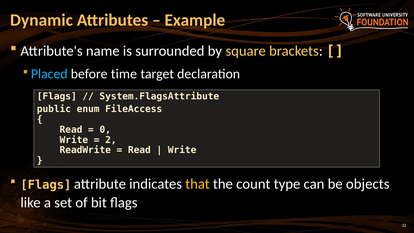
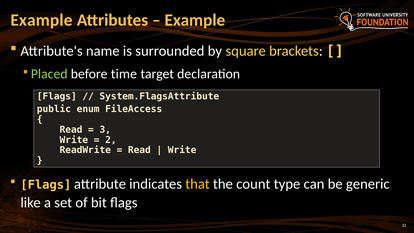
Dynamic: Dynamic -> Example (41, 20)
Placed colour: light blue -> light green (49, 74)
0: 0 -> 3 (105, 130)
objects: objects -> generic (368, 184)
